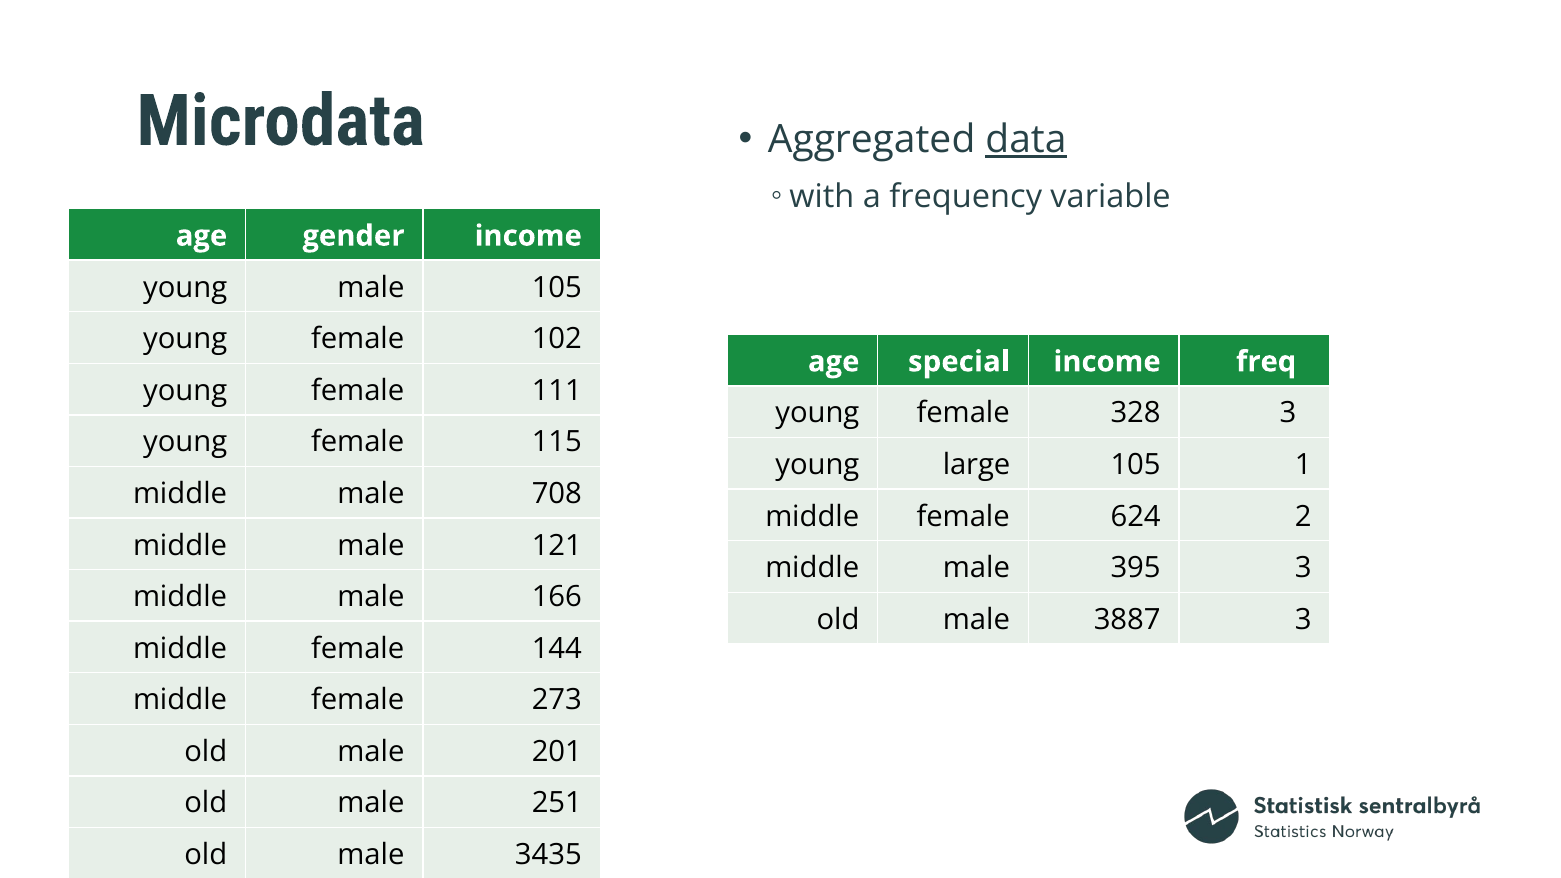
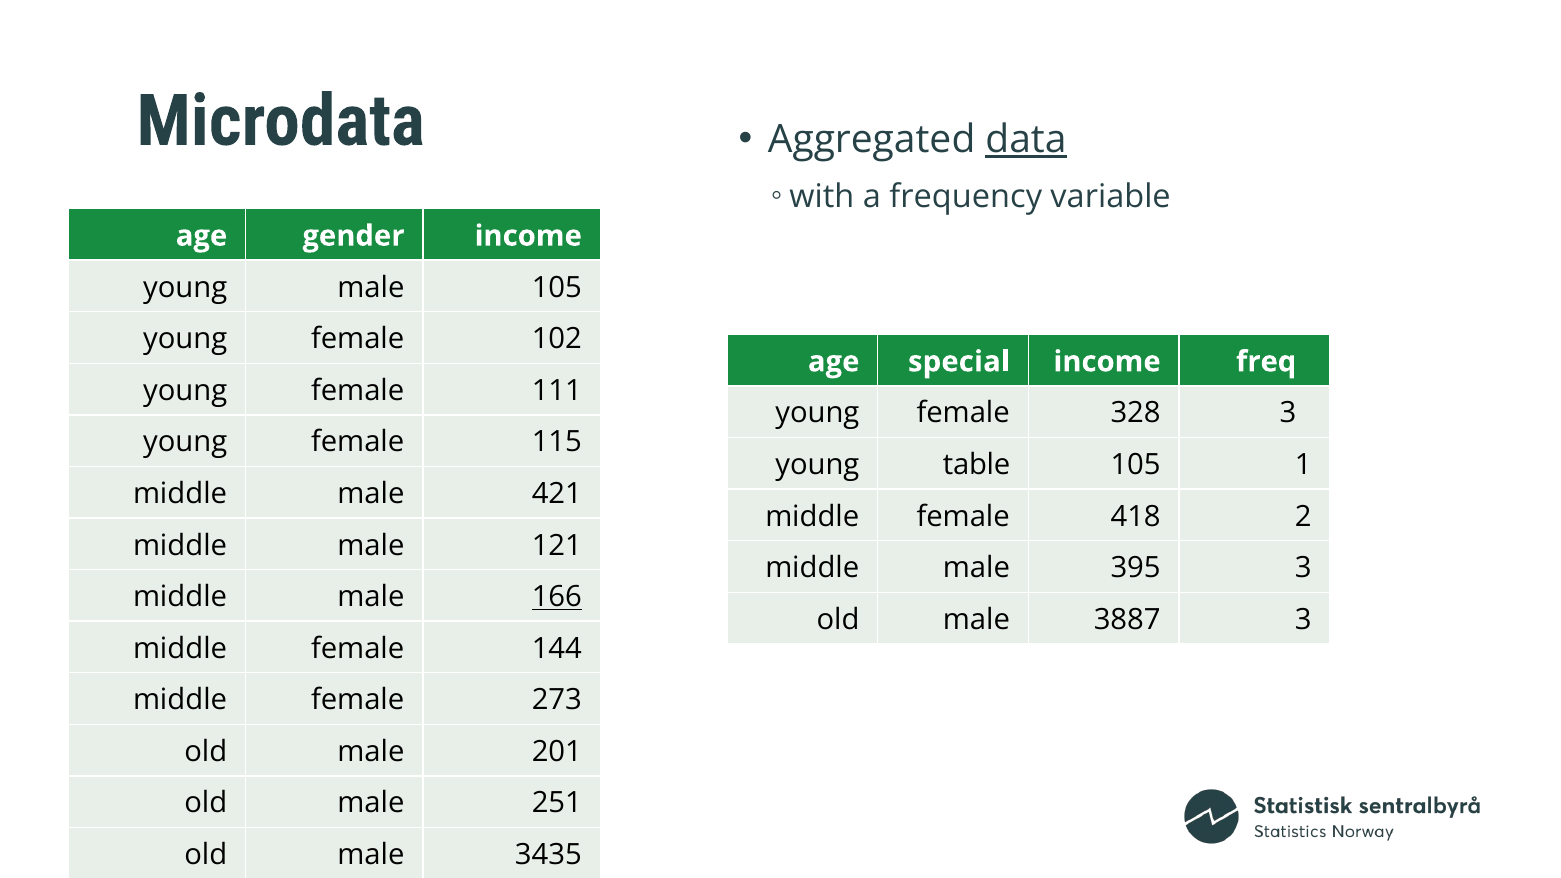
large: large -> table (977, 465)
708: 708 -> 421 (557, 494)
624: 624 -> 418 (1136, 516)
166 underline: none -> present (557, 597)
